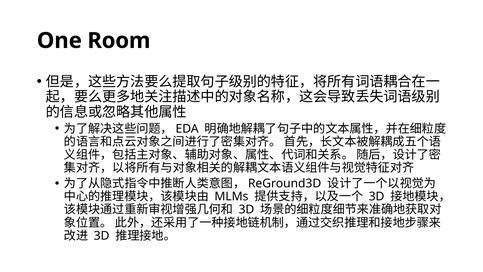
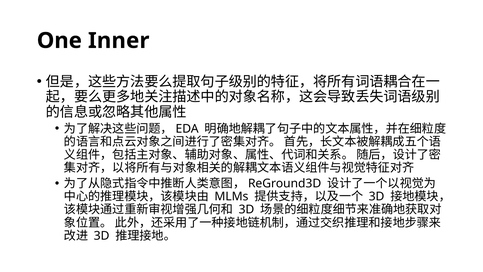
Room: Room -> Inner (119, 41)
